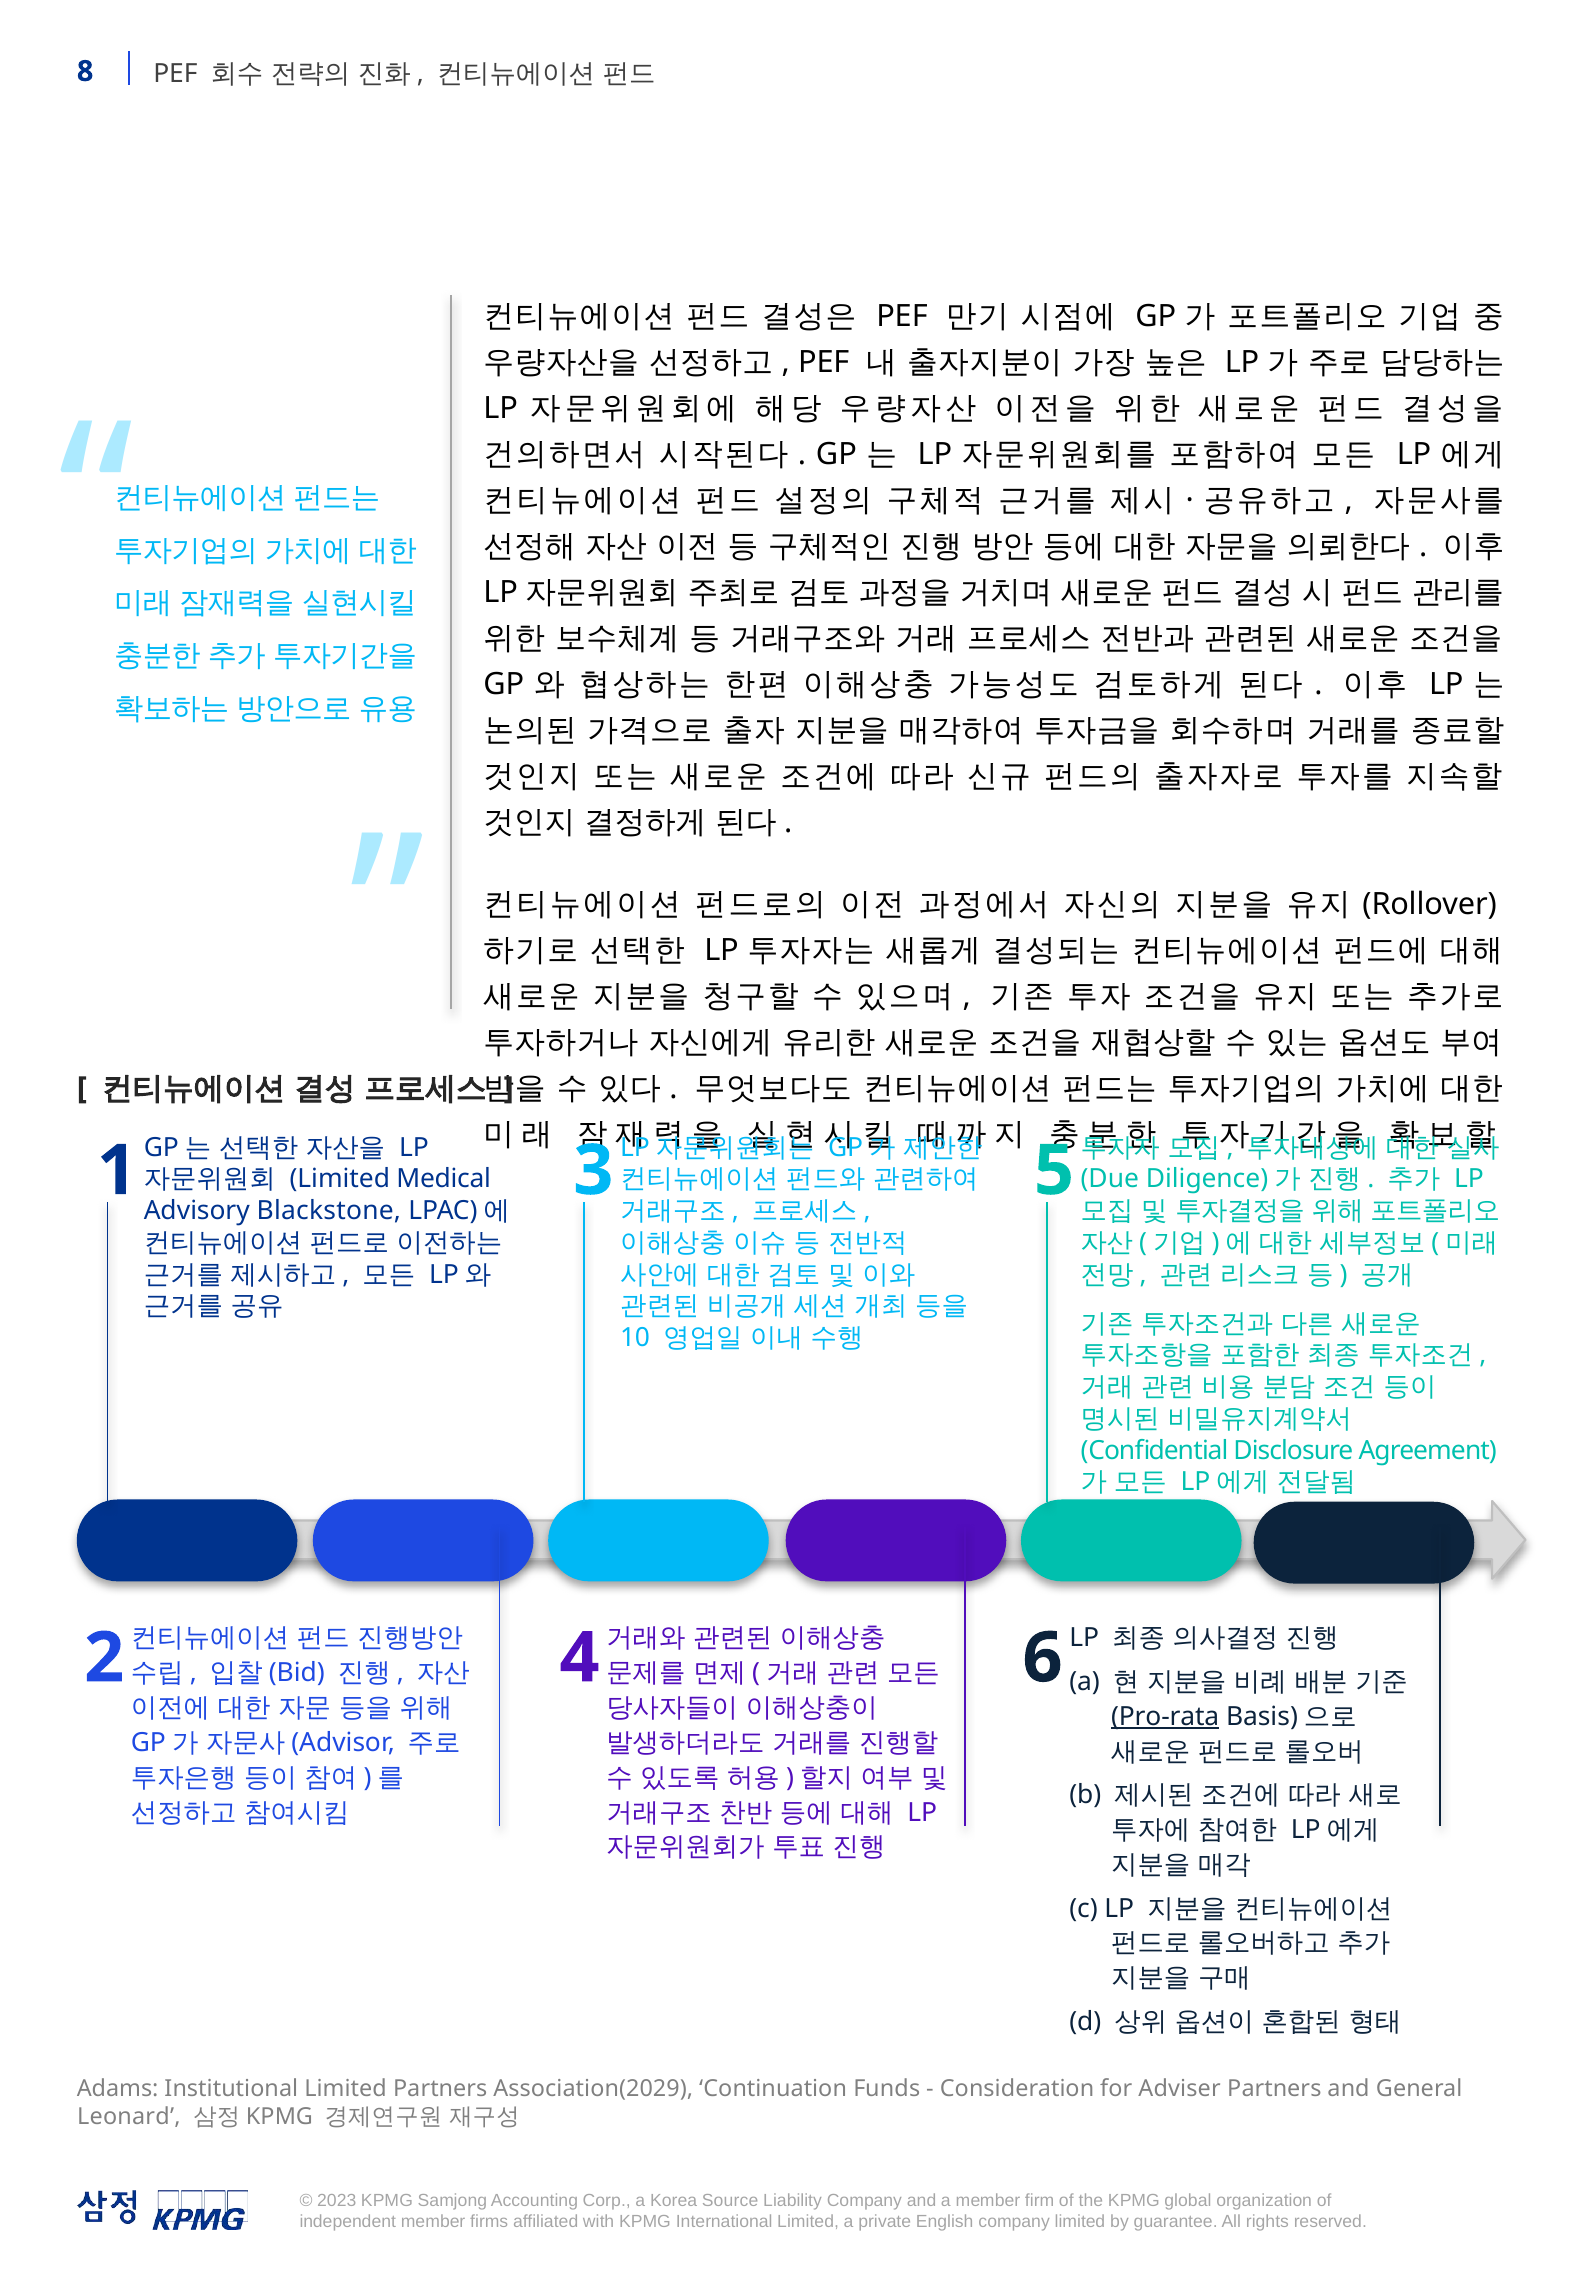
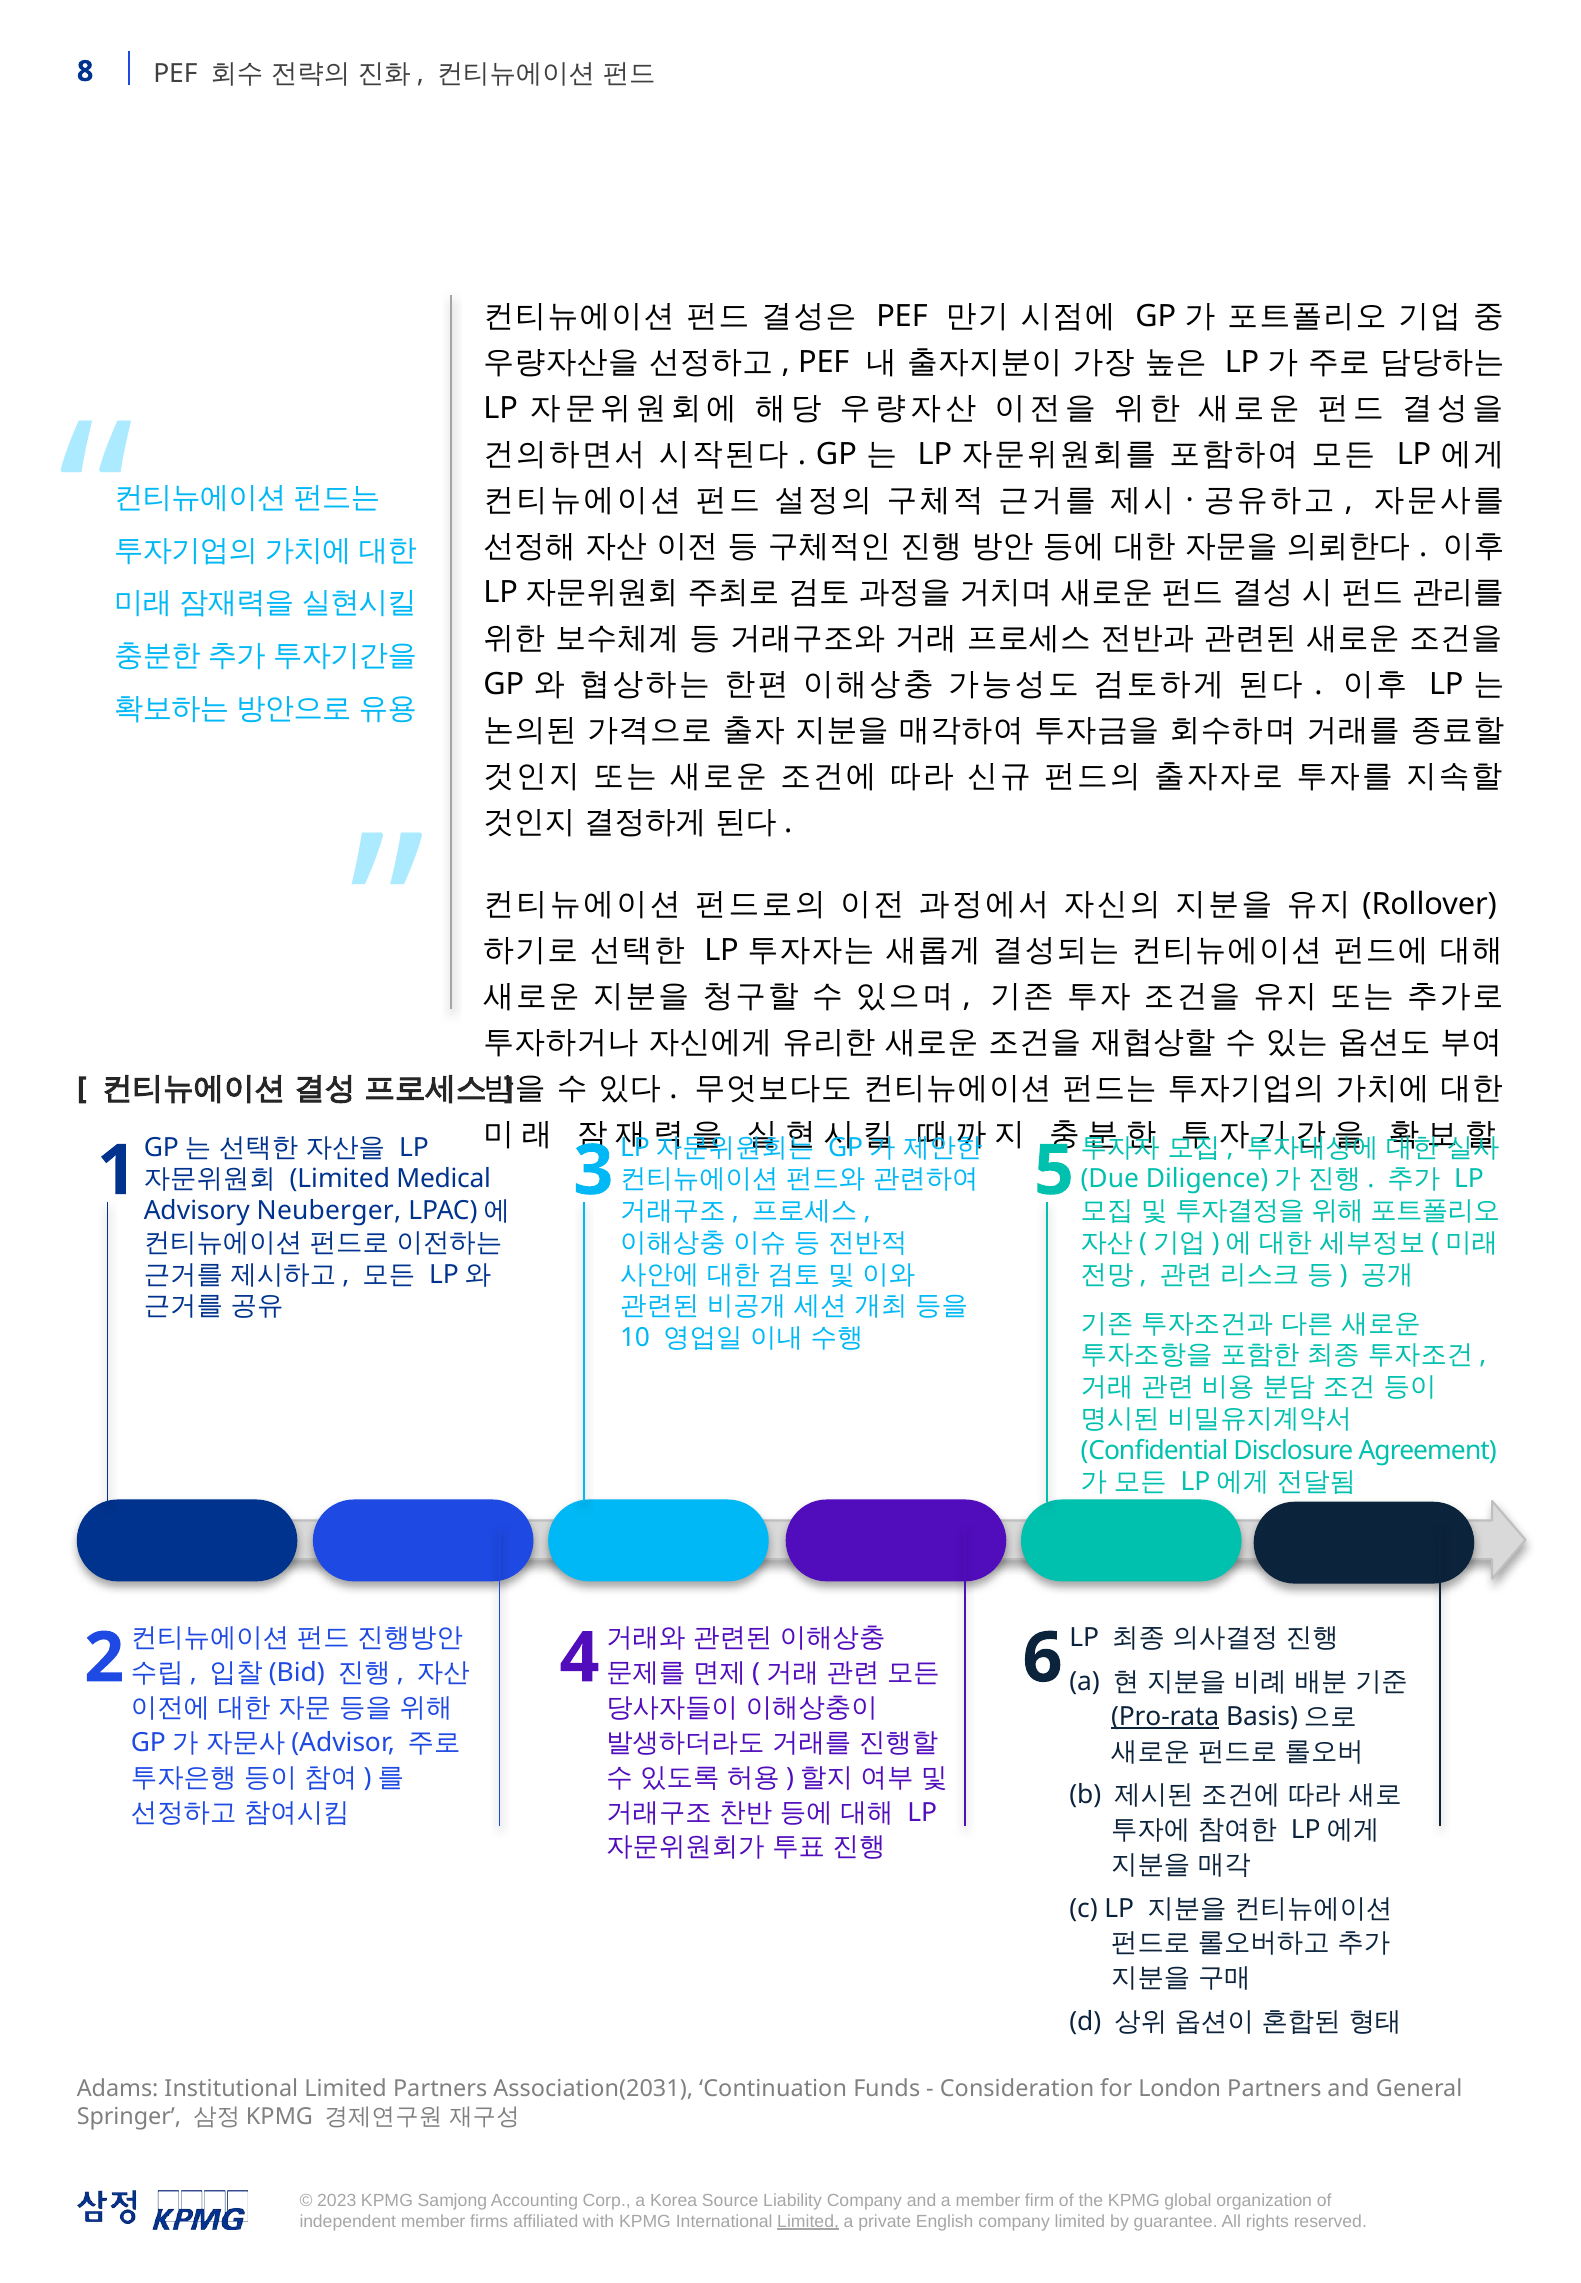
Blackstone: Blackstone -> Neuberger (329, 1211)
Association(2029: Association(2029 -> Association(2031 (593, 2089)
Adviser: Adviser -> London (1180, 2089)
Leonard: Leonard -> Springer (129, 2117)
Limited underline: none -> present (808, 2222)
